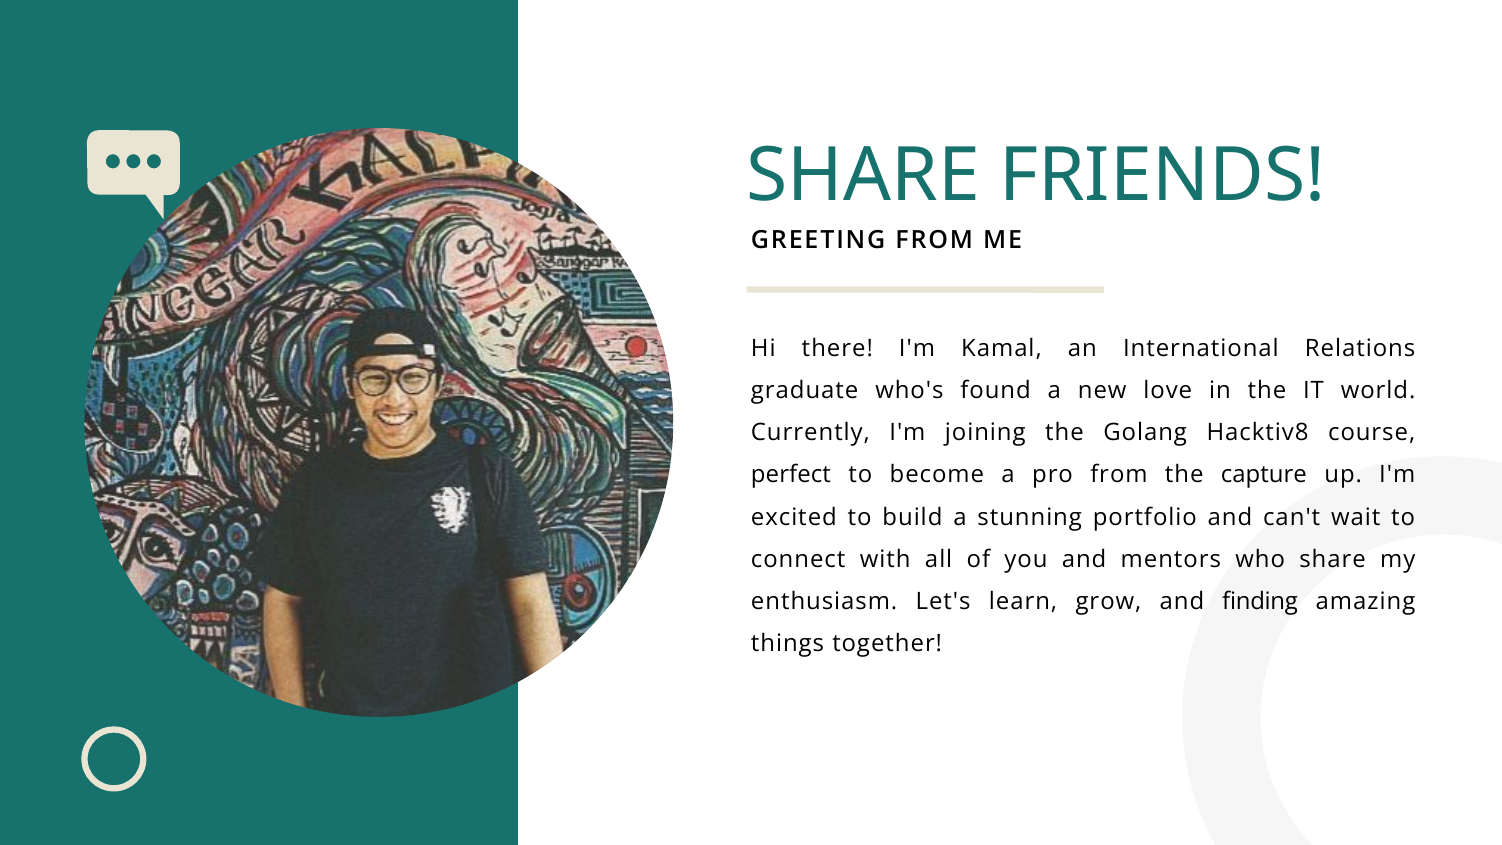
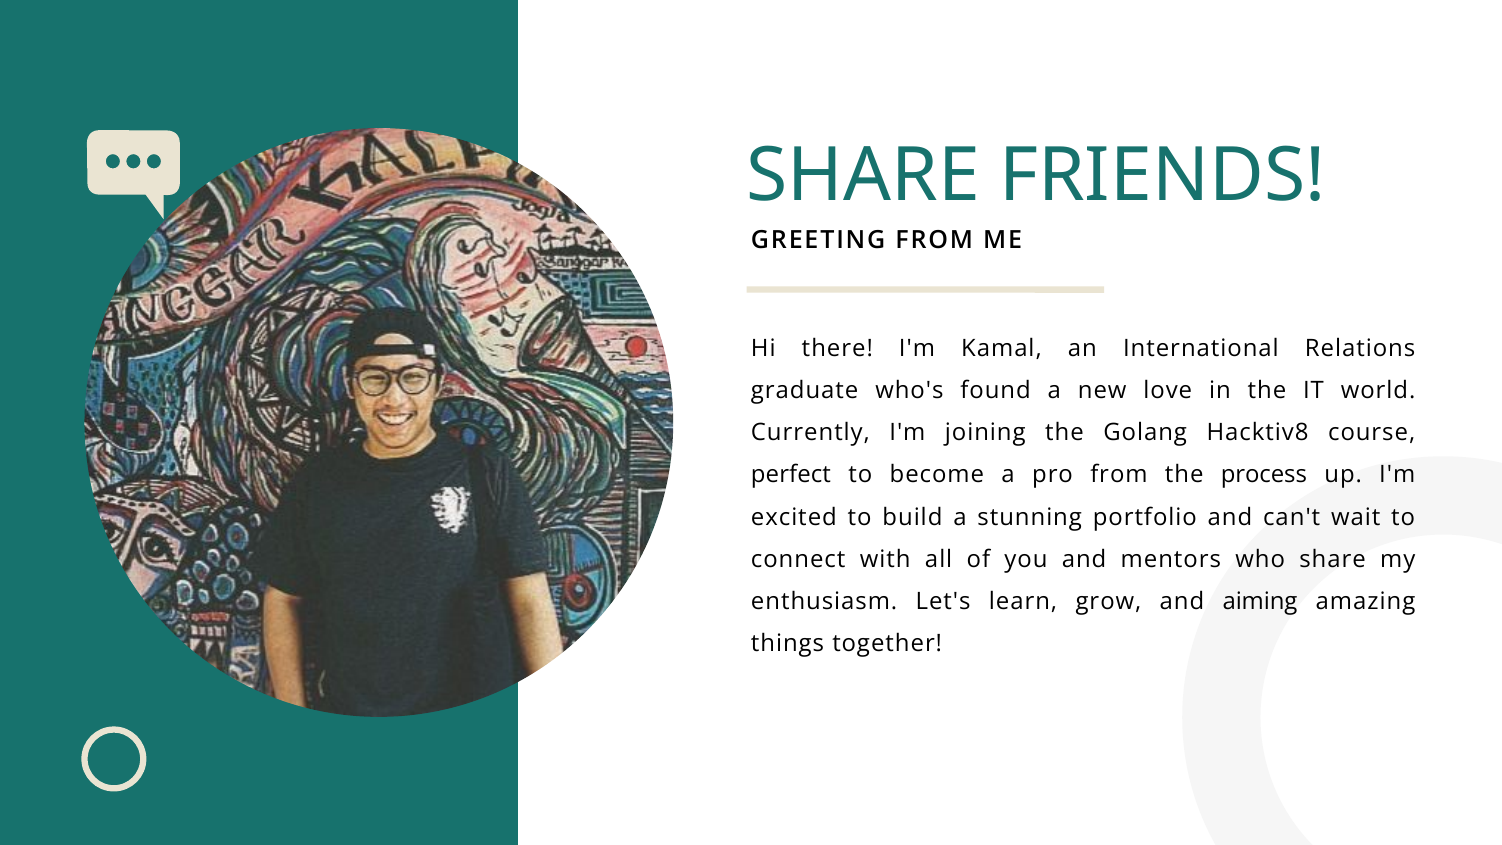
capture: capture -> process (1264, 475)
finding: finding -> aiming (1260, 601)
